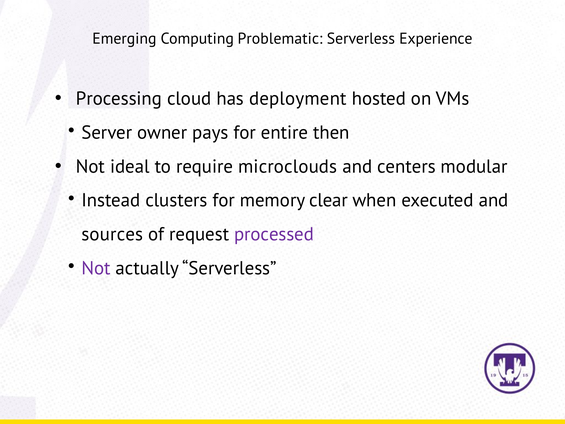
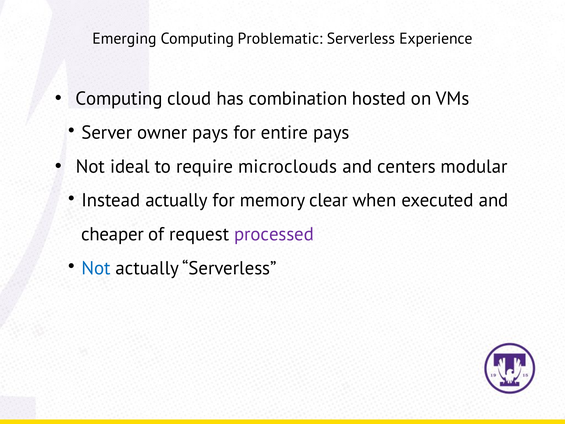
Processing: Processing -> Computing (119, 99)
deployment: deployment -> combination (298, 99)
entire then: then -> pays (331, 132)
Instead clusters: clusters -> actually (177, 200)
sources: sources -> cheaper (112, 234)
Not colour: purple -> blue (96, 268)
